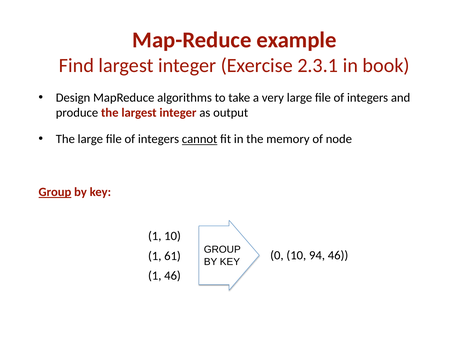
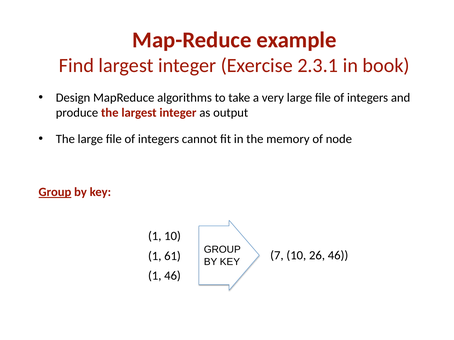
cannot underline: present -> none (200, 139)
0: 0 -> 7 (277, 256)
94: 94 -> 26 (317, 256)
